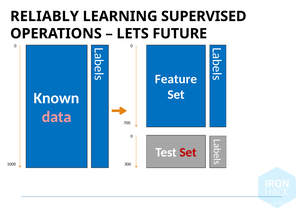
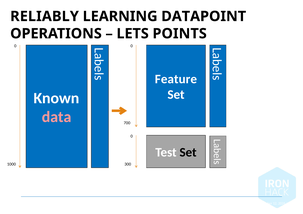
SUPERVISED: SUPERVISED -> DATAPOINT (204, 16)
FUTURE: FUTURE -> POINTS (180, 34)
Set colour: red -> black (188, 153)
